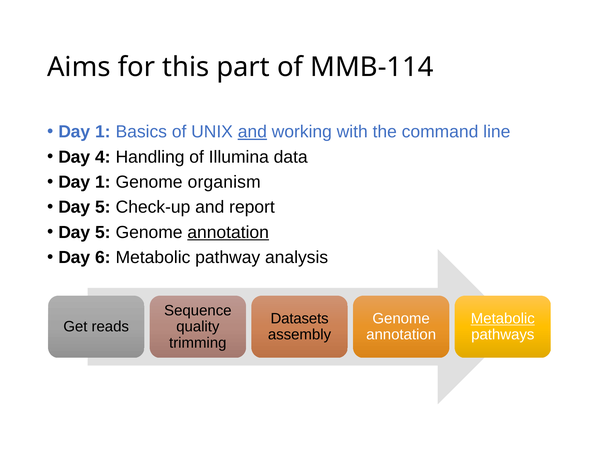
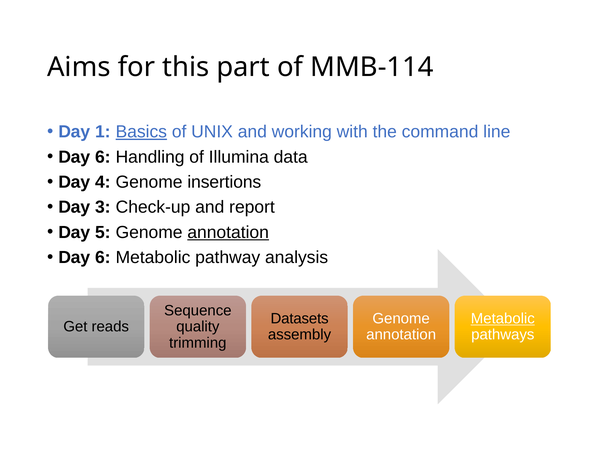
Basics underline: none -> present (141, 132)
and underline: present -> none (252, 132)
4: 4 -> 6 (103, 157)
1: 1 -> 4 (103, 182)
organism: organism -> insertions (224, 182)
5: 5 -> 3 (103, 207)
